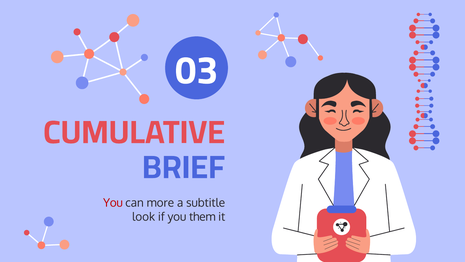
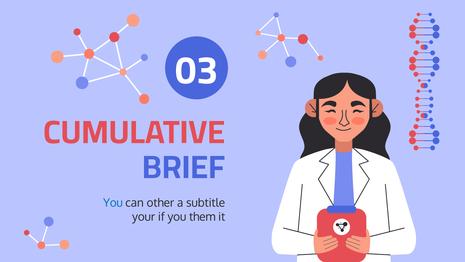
You colour: red -> blue (113, 203)
more: more -> other (160, 203)
look: look -> your (144, 217)
